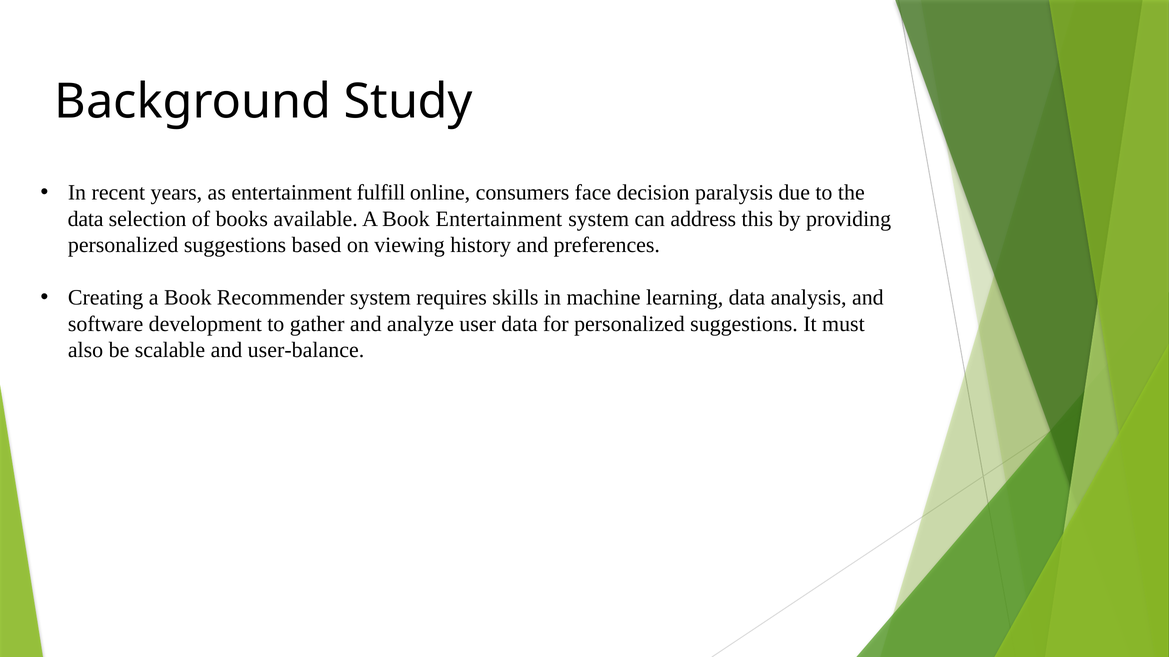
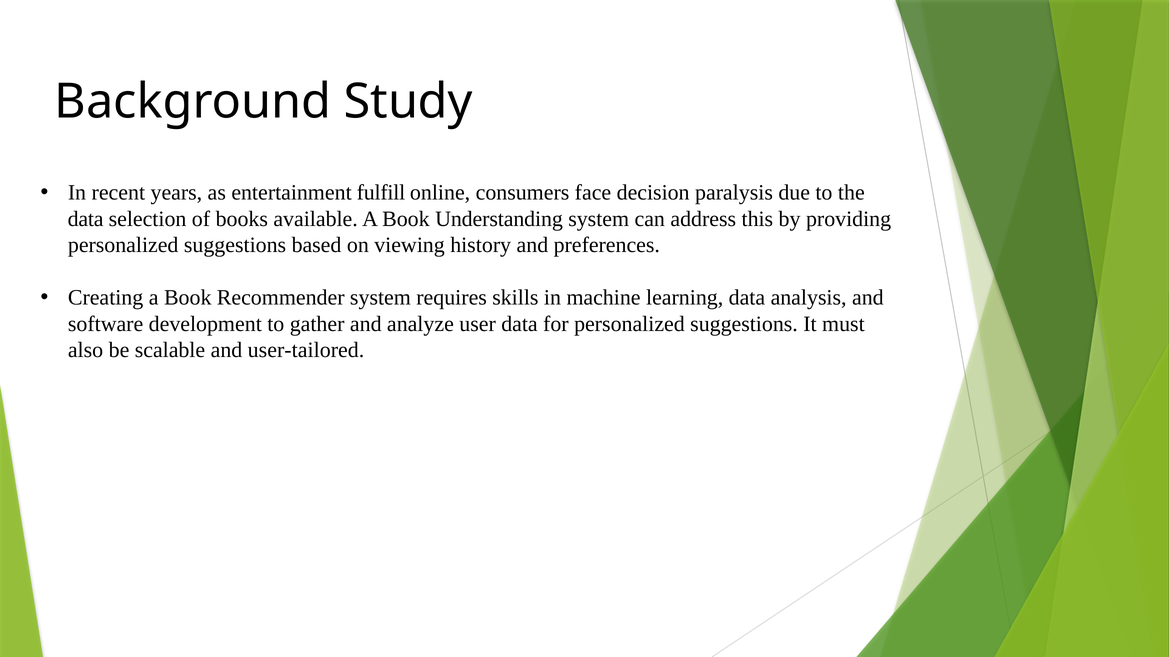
Book Entertainment: Entertainment -> Understanding (499, 219)
user-balance: user-balance -> user-tailored (306, 351)
